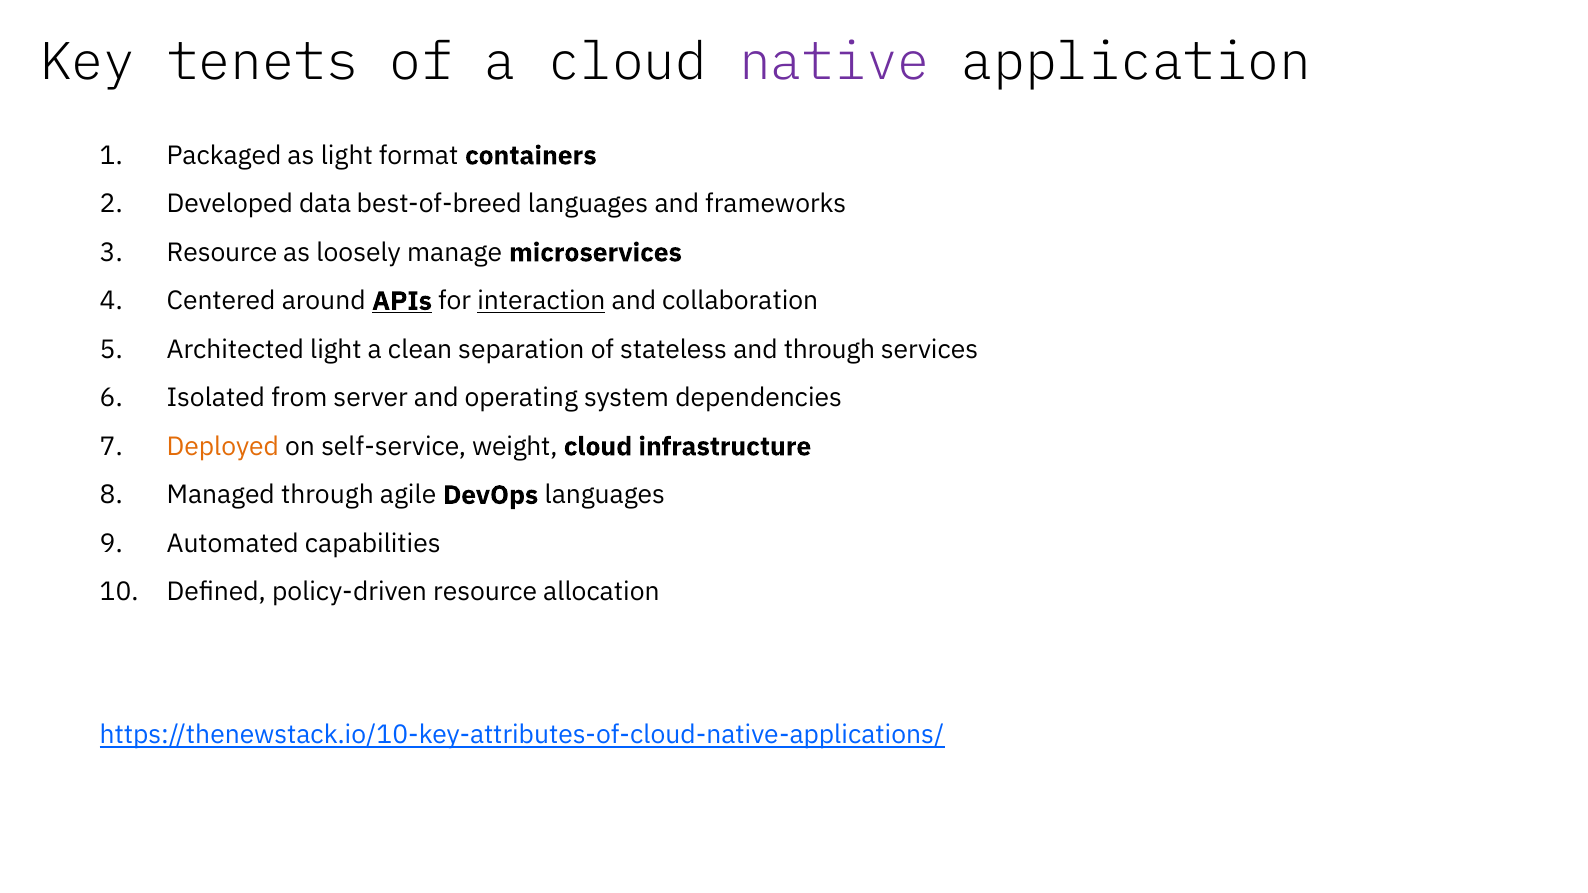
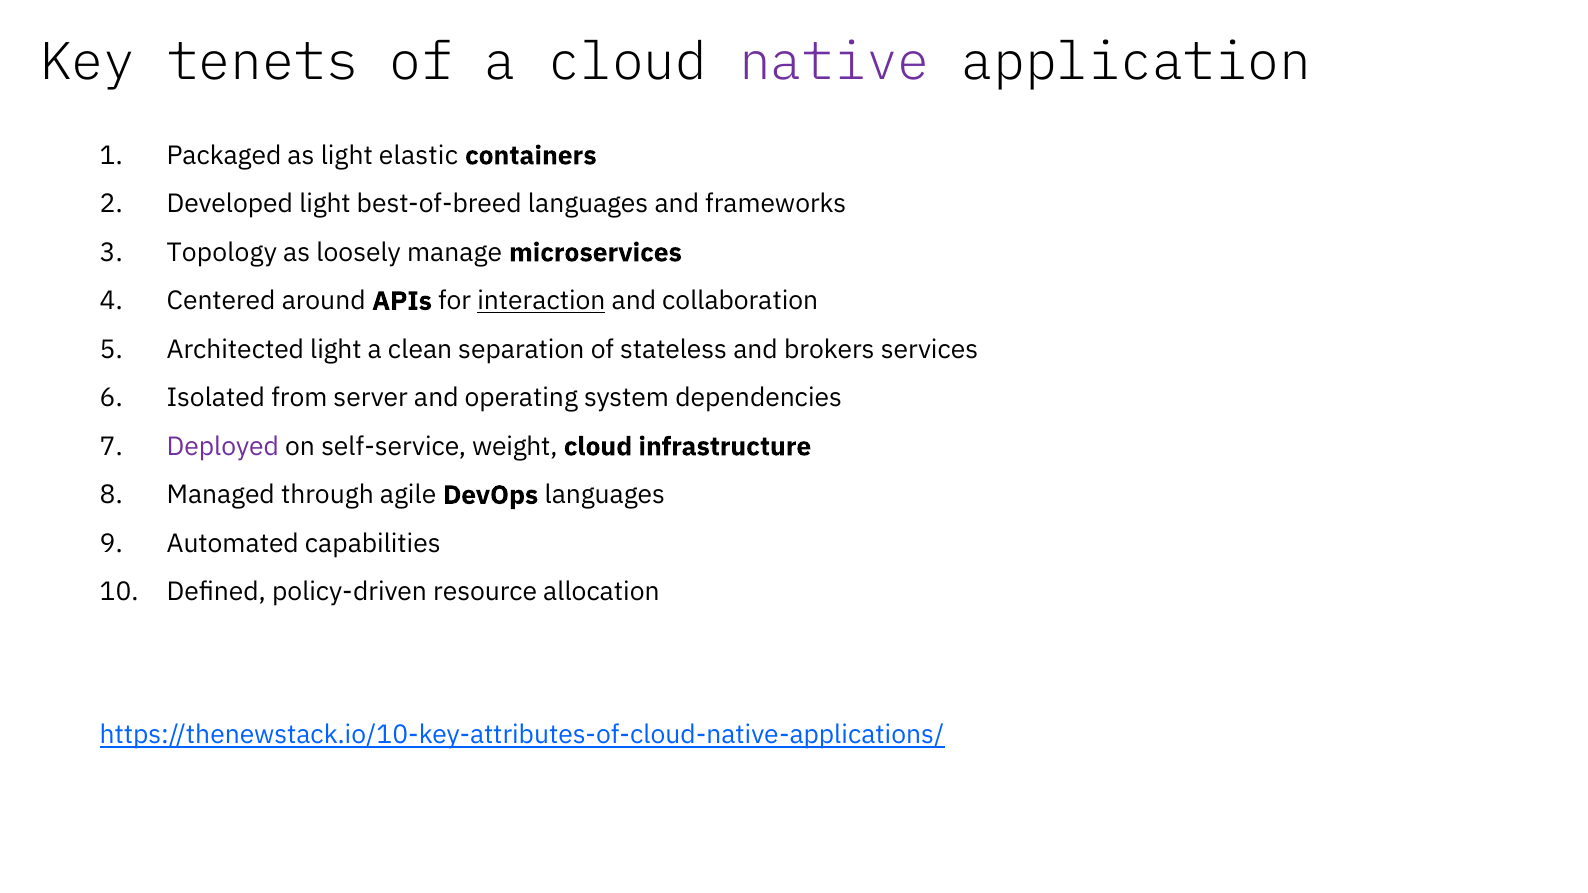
format: format -> elastic (418, 156)
Developed data: data -> light (325, 204)
Resource: Resource -> Topology (222, 253)
APIs underline: present -> none (402, 301)
and through: through -> brokers (829, 350)
Deployed colour: orange -> purple (223, 447)
